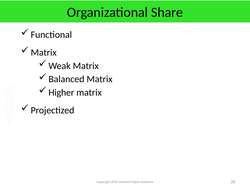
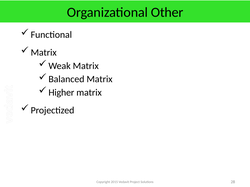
Share: Share -> Other (167, 12)
